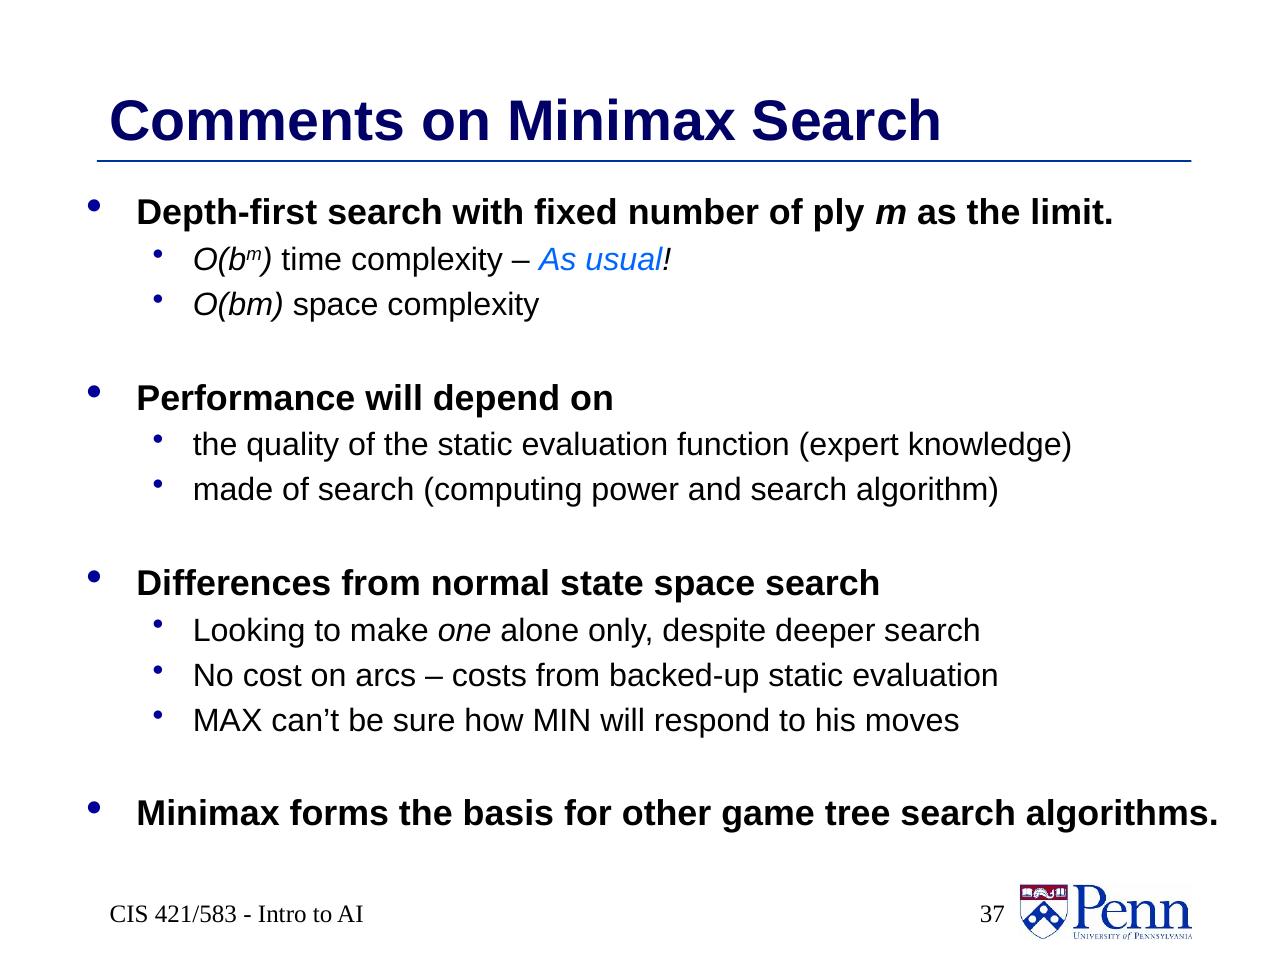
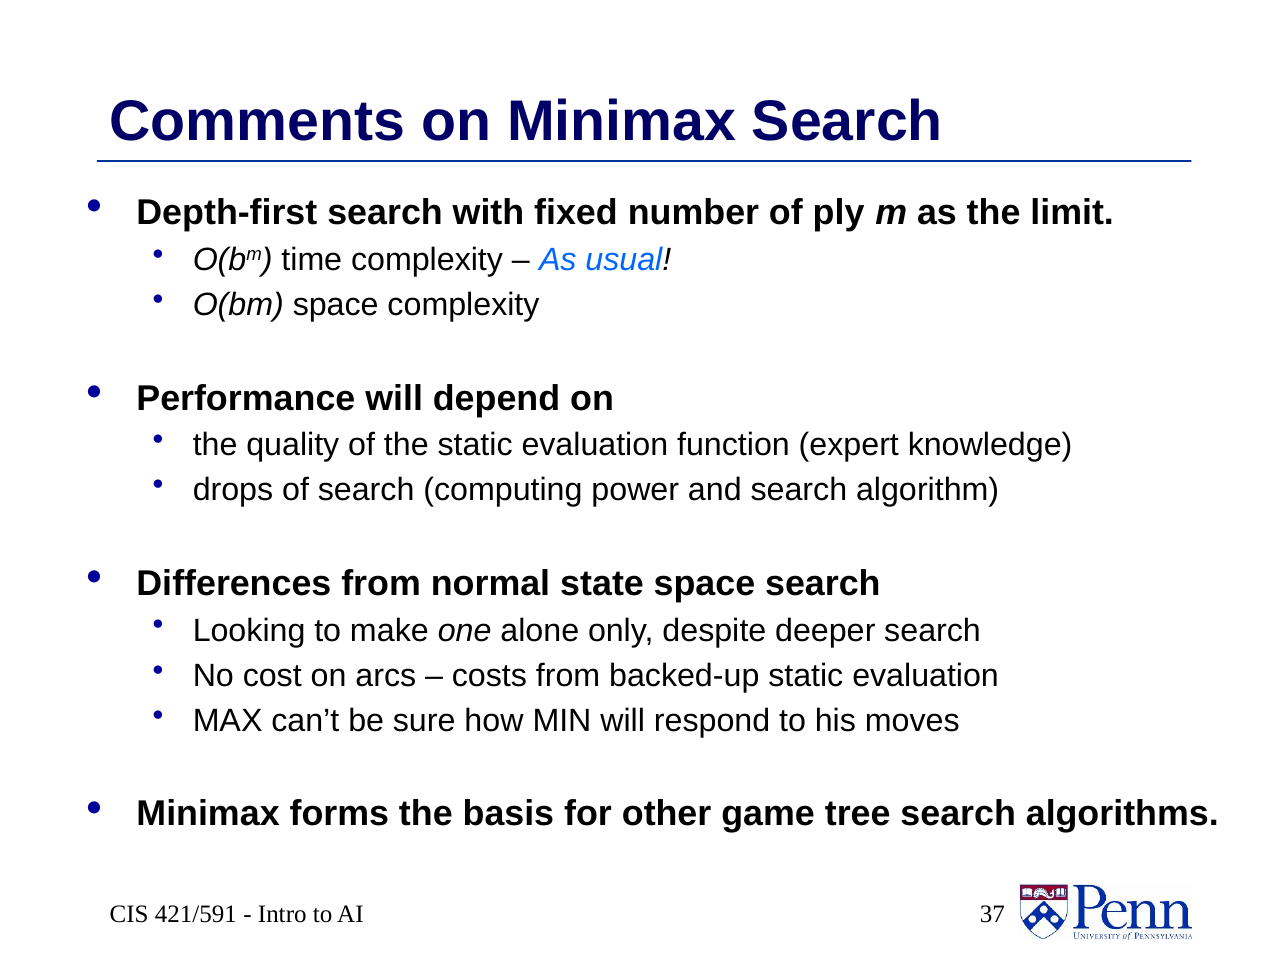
made: made -> drops (233, 490)
421/583: 421/583 -> 421/591 (196, 914)
